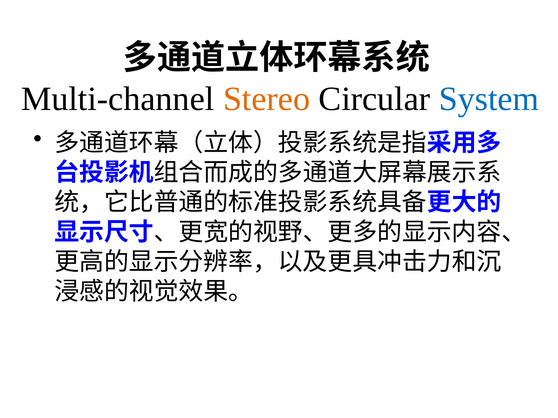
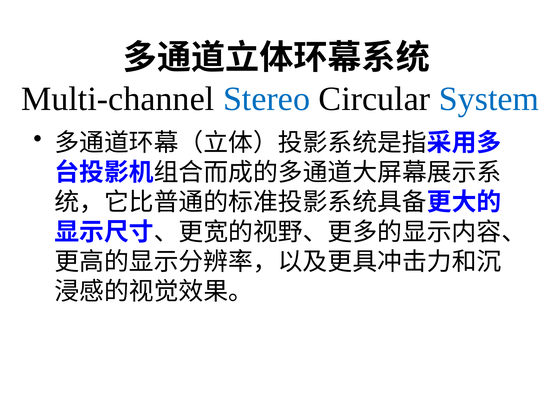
Stereo colour: orange -> blue (267, 99)
